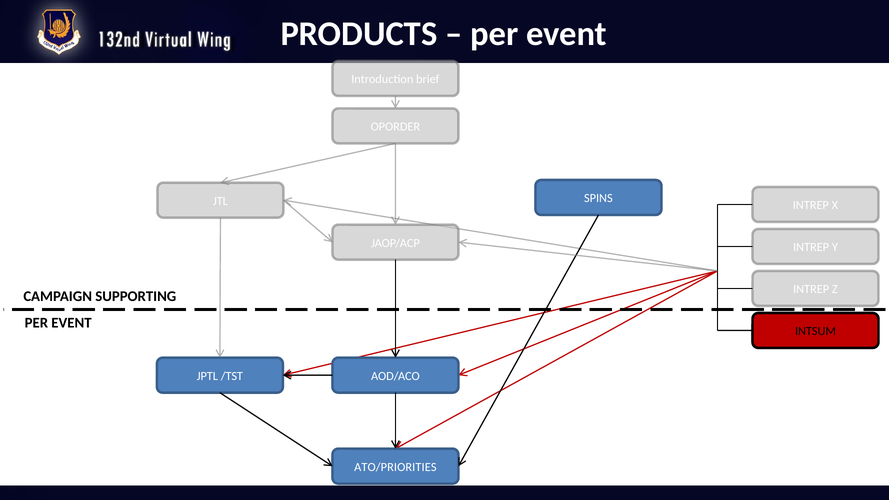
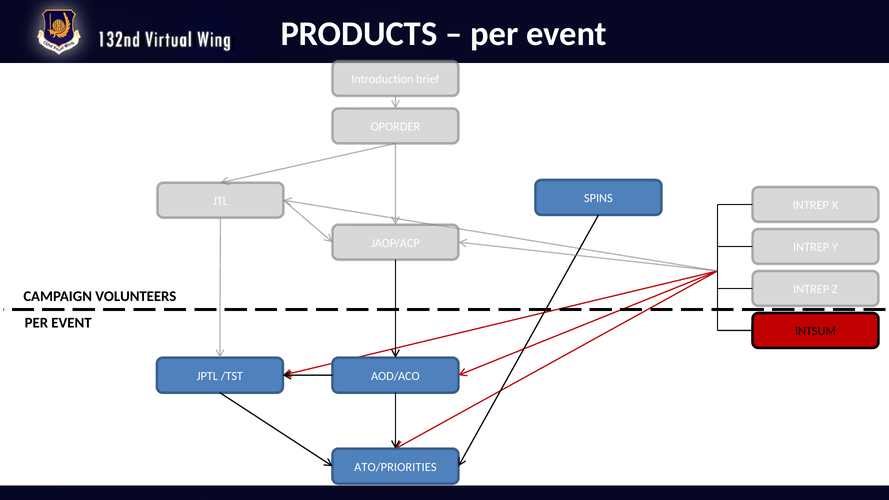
SUPPORTING: SUPPORTING -> VOLUNTEERS (136, 296)
